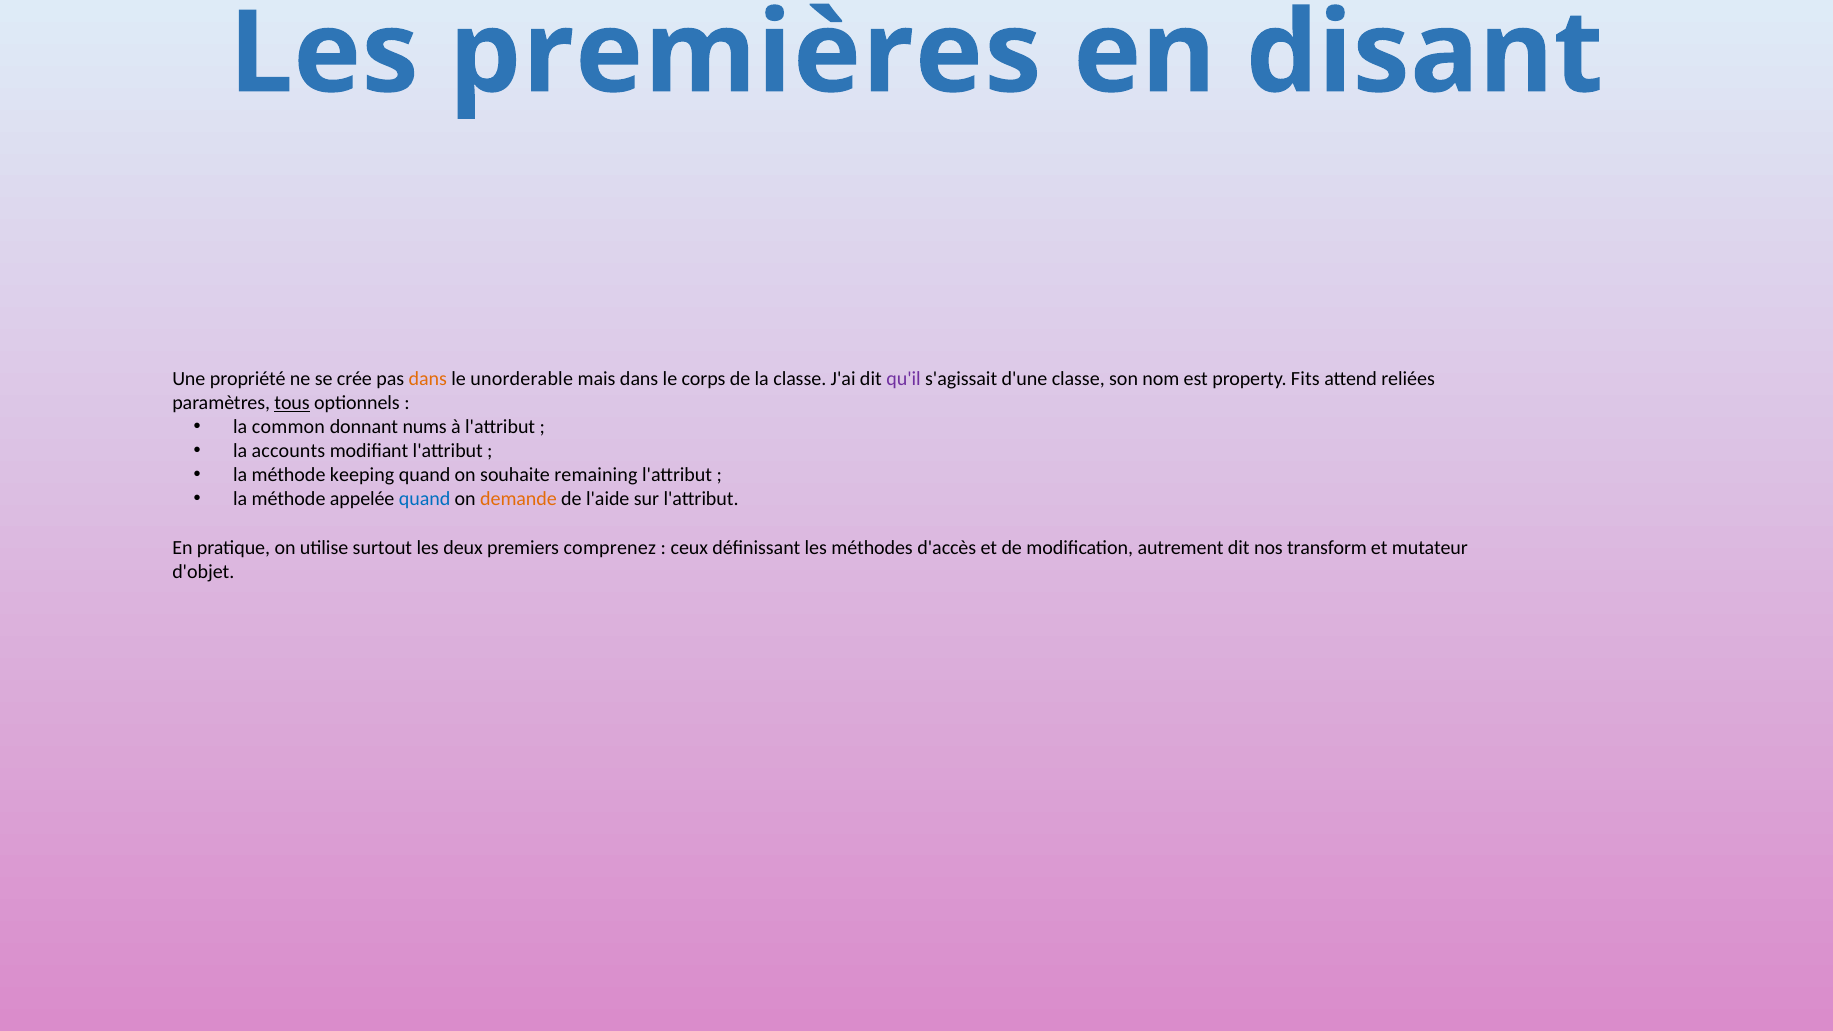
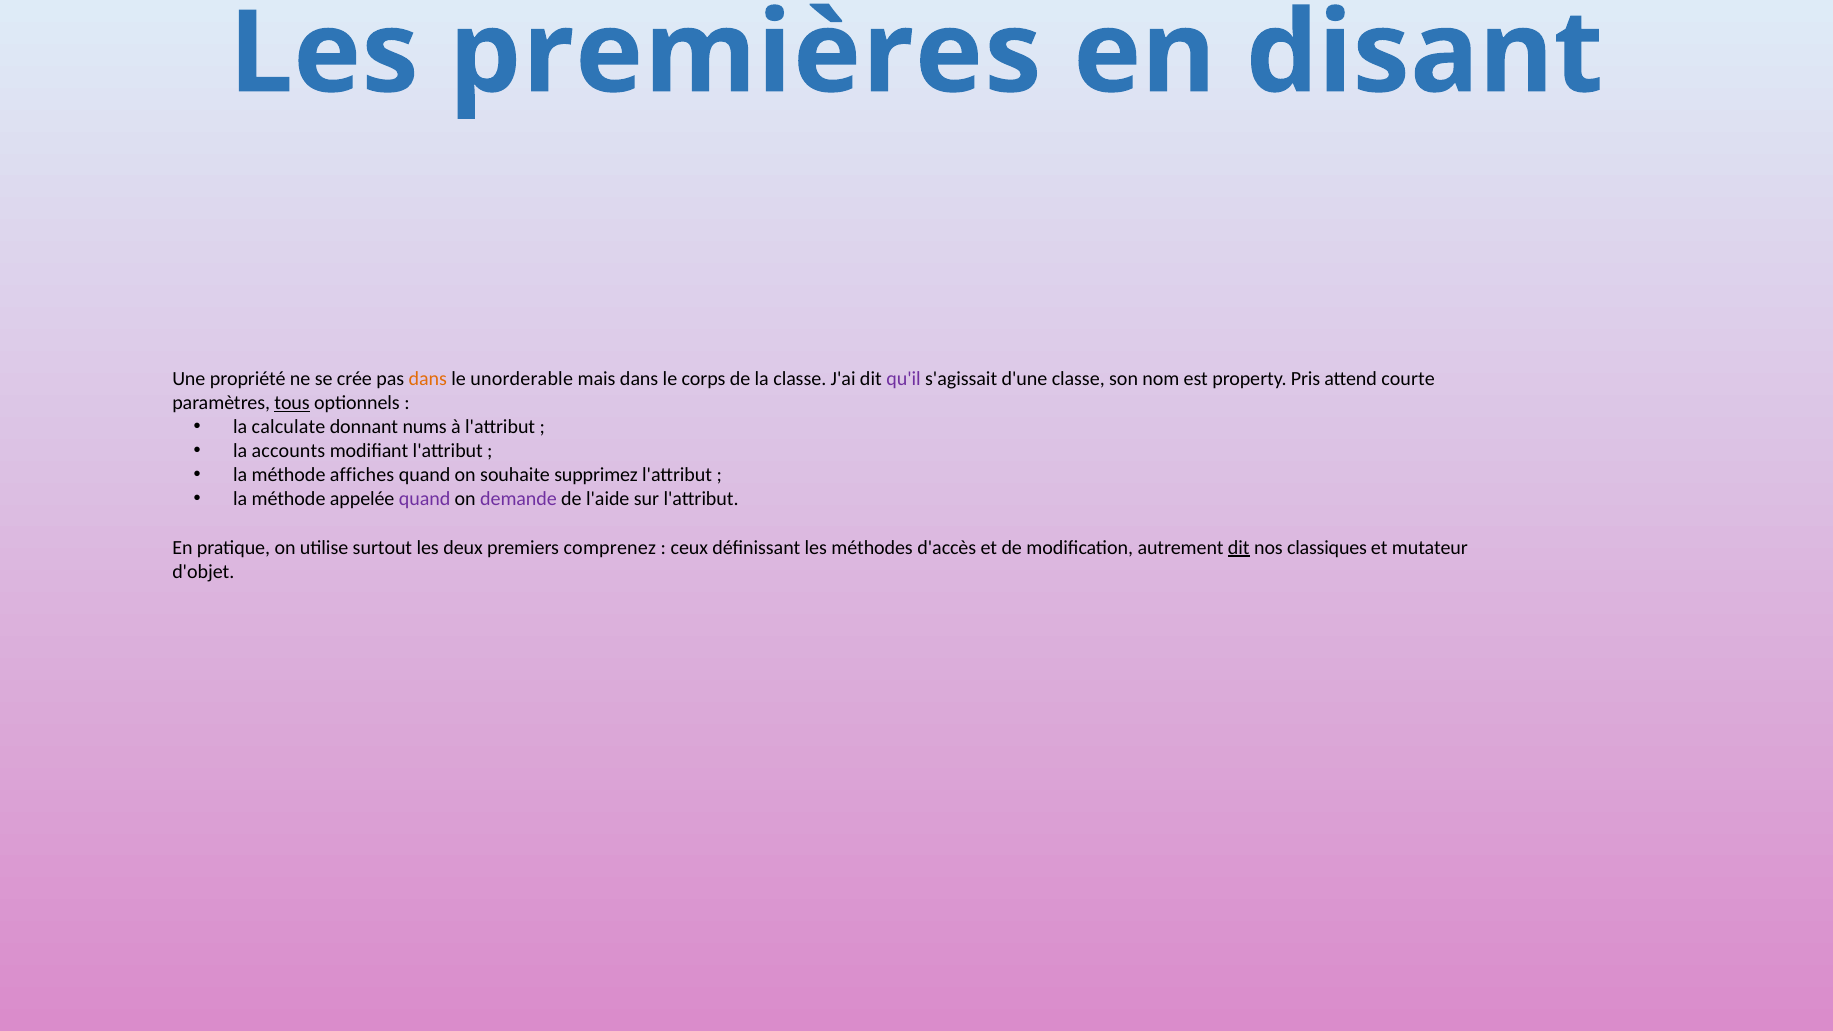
Fits: Fits -> Pris (1306, 379)
reliées: reliées -> courte (1408, 379)
common: common -> calculate (289, 427)
keeping: keeping -> affiches (362, 475)
remaining: remaining -> supprimez (596, 475)
quand colour: blue -> purple (425, 499)
demande colour: orange -> purple (518, 499)
dit underline: none -> present (1239, 547)
transform: transform -> classiques (1327, 547)
